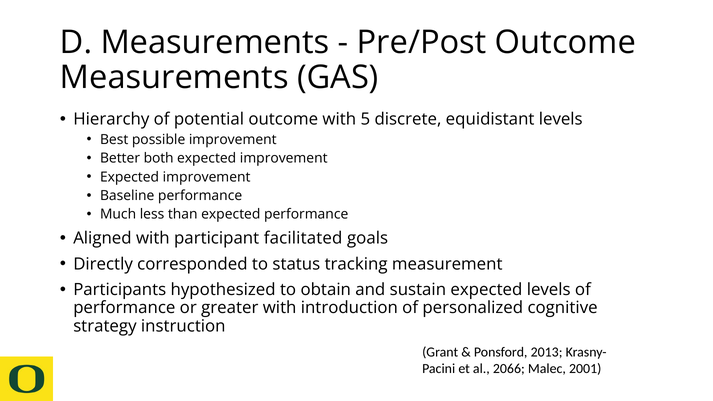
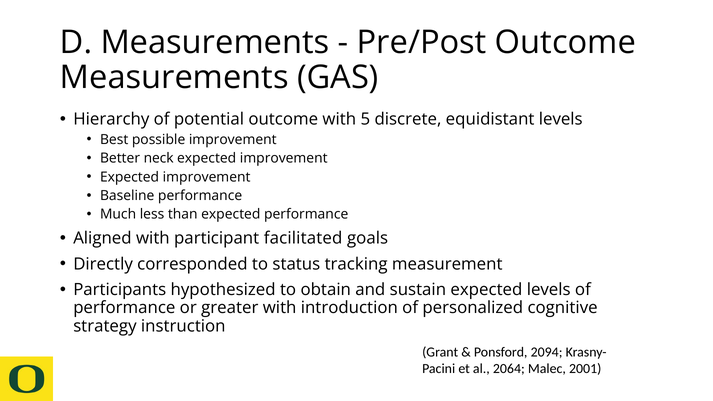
both: both -> neck (159, 158)
2013: 2013 -> 2094 (547, 352)
2066: 2066 -> 2064 (509, 369)
